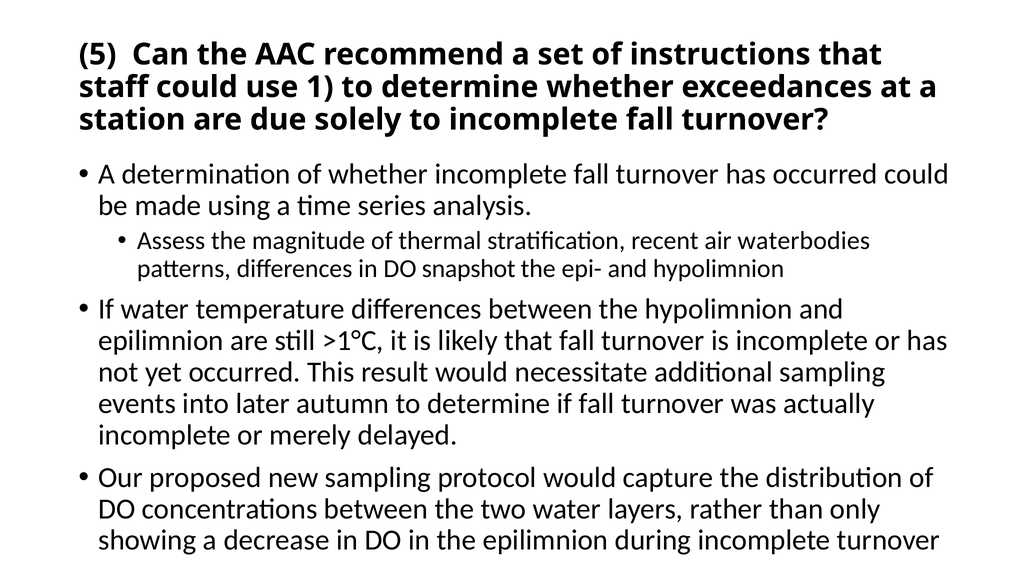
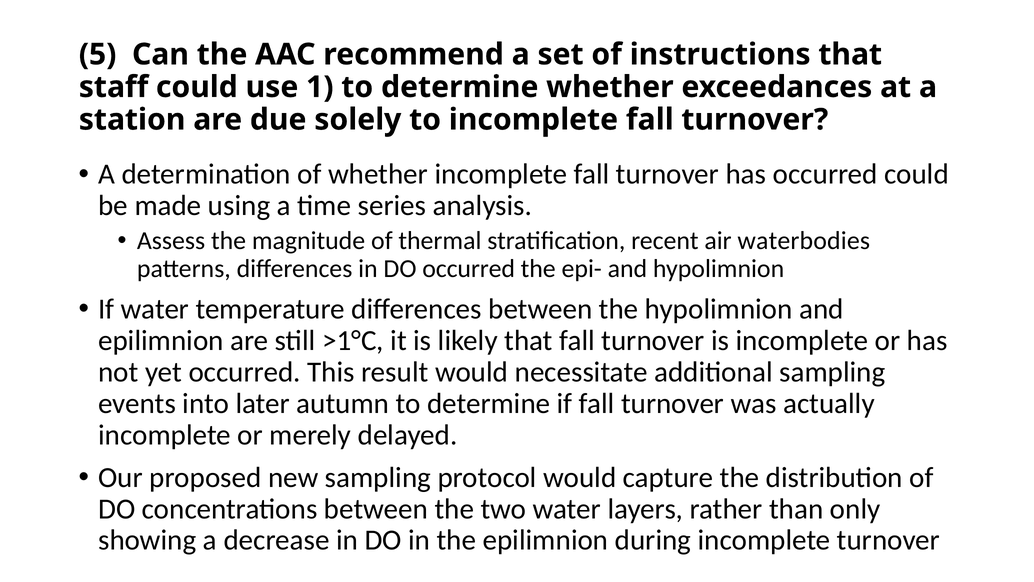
DO snapshot: snapshot -> occurred (469, 269)
